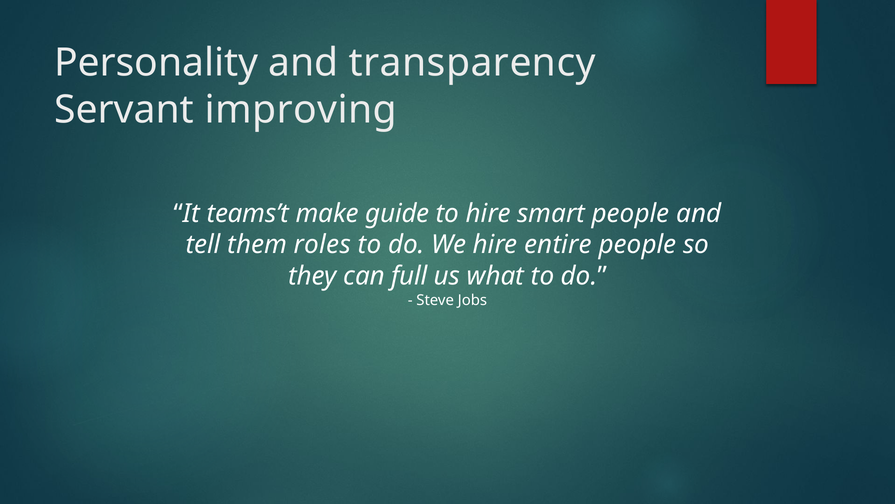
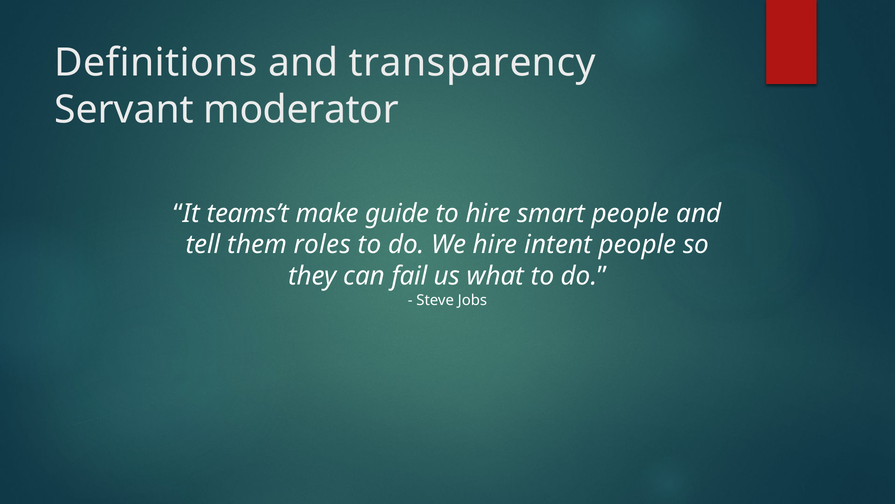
Personality: Personality -> Definitions (156, 63)
improving: improving -> moderator (301, 110)
entire: entire -> intent (558, 245)
full: full -> fail (409, 276)
